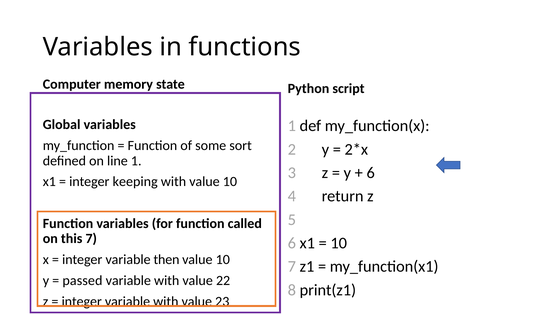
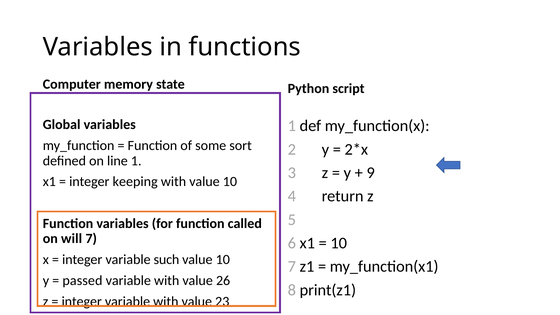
6: 6 -> 9 (371, 173)
this: this -> will (72, 239)
then: then -> such (166, 260)
22: 22 -> 26 (223, 281)
